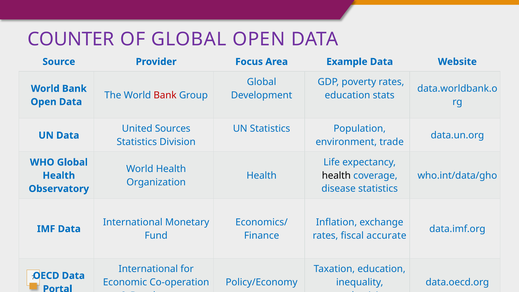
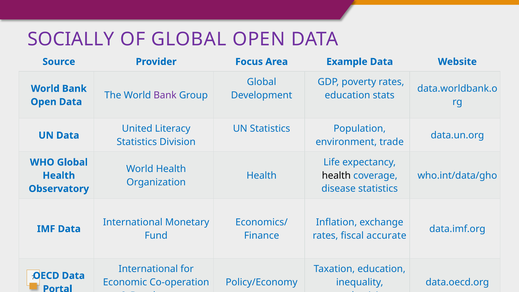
COUNTER: COUNTER -> SOCIALLY (71, 39)
Bank colour: red -> purple (165, 95)
Sources: Sources -> Literacy (173, 129)
